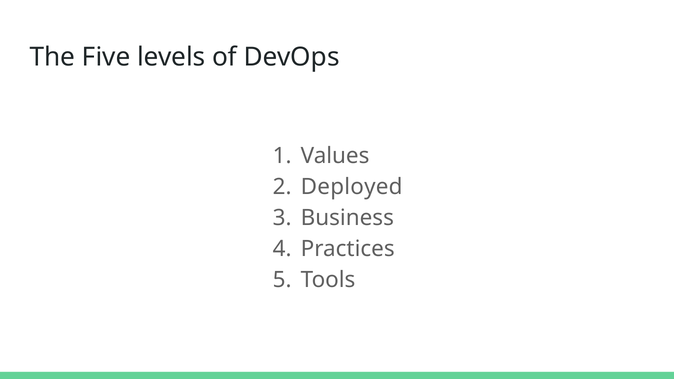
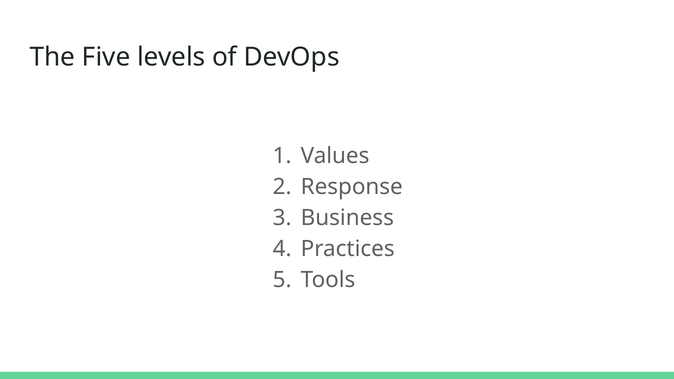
Deployed: Deployed -> Response (352, 187)
